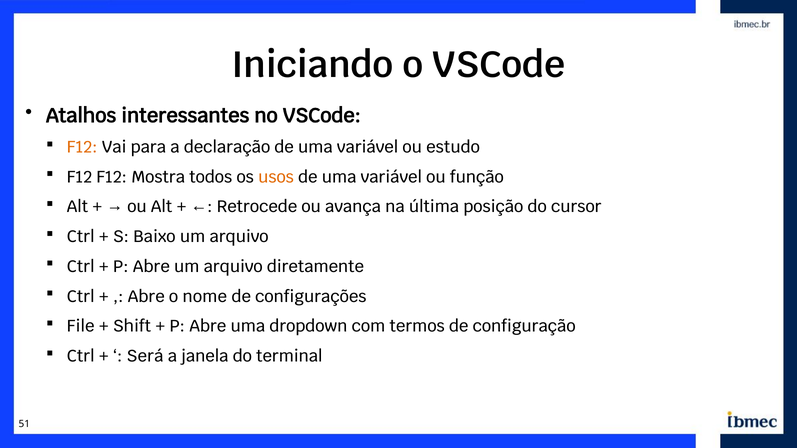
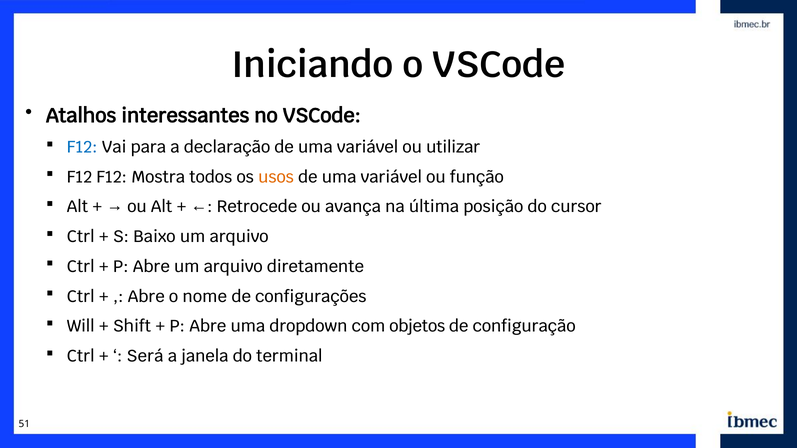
F12 colour: orange -> blue (82, 147)
estudo: estudo -> utilizar (453, 147)
File: File -> Will (81, 327)
termos: termos -> objetos (417, 327)
